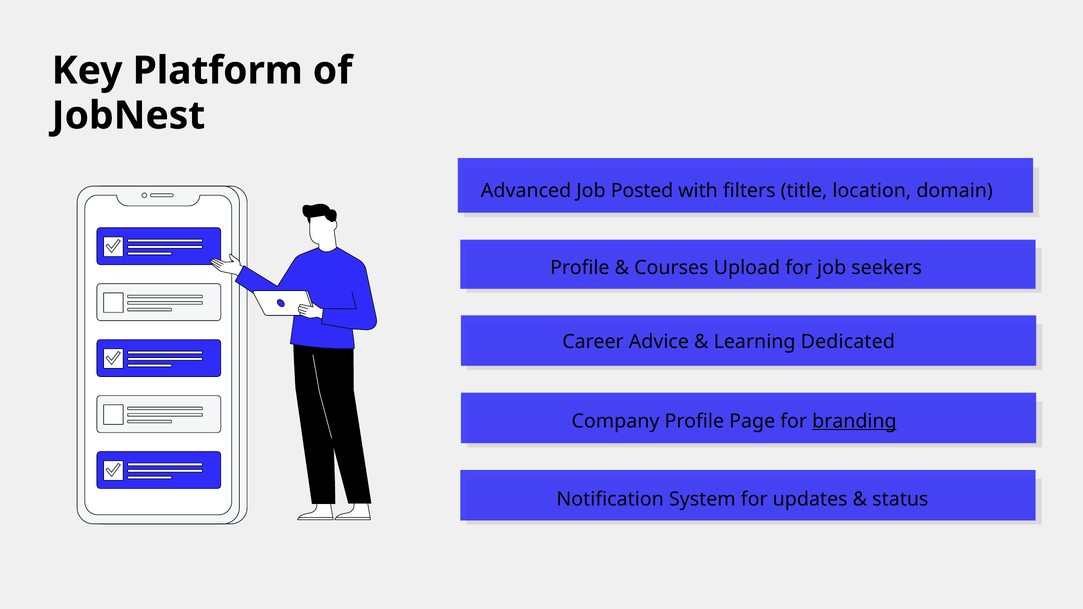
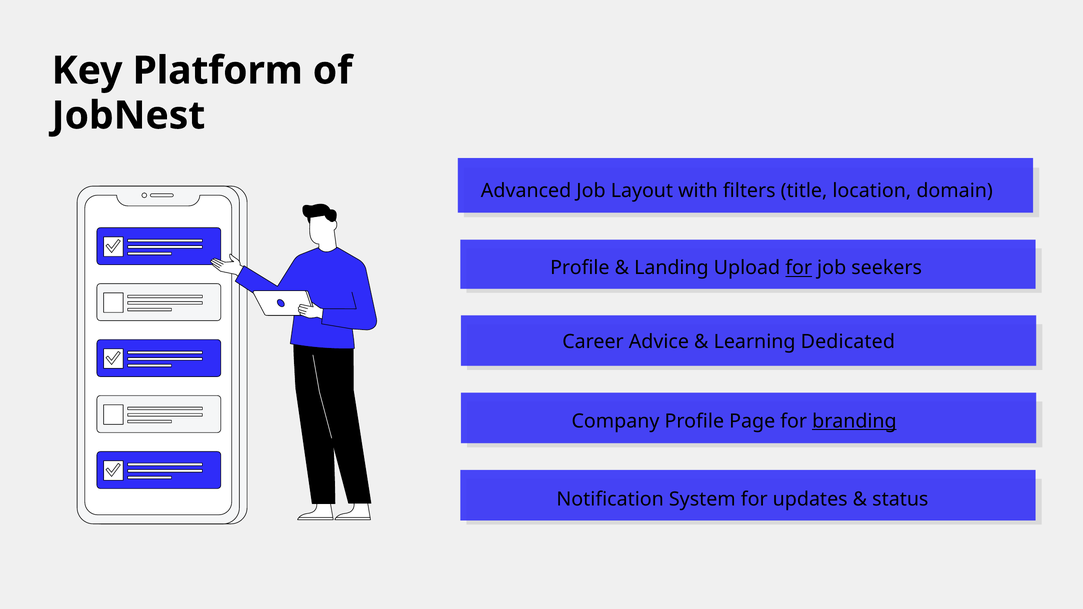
Posted: Posted -> Layout (642, 191)
Courses: Courses -> Landing (671, 268)
for underline: none -> present (799, 268)
